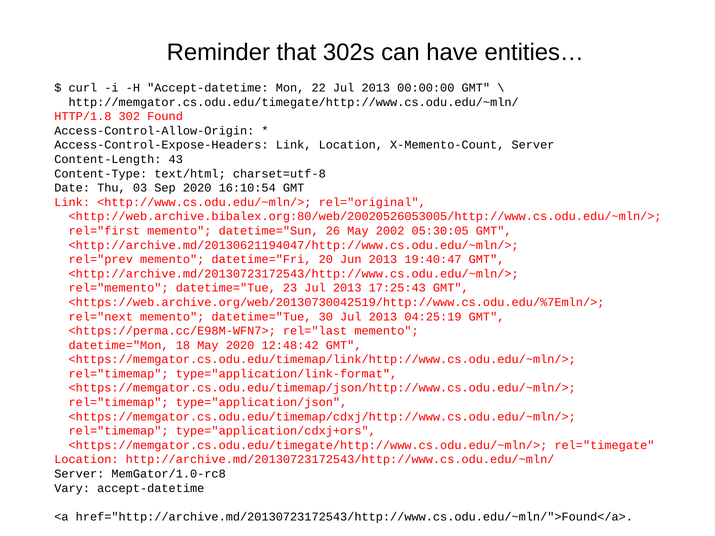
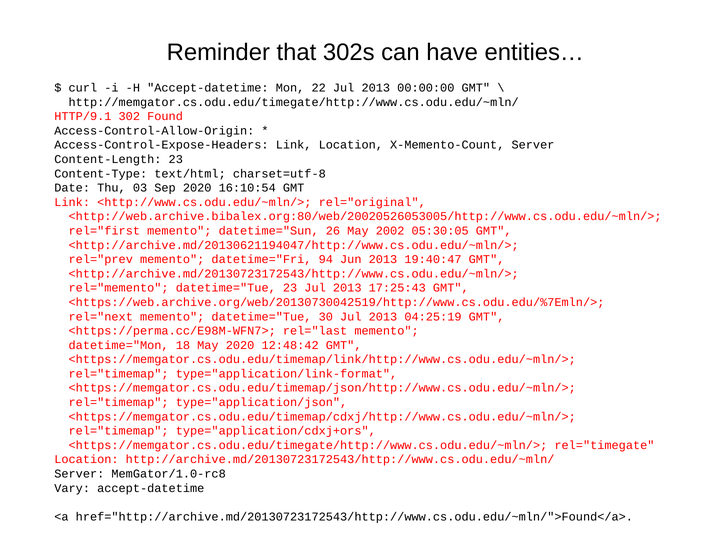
HTTP/1.8: HTTP/1.8 -> HTTP/9.1 (83, 117)
Content-Length 43: 43 -> 23 (176, 159)
20: 20 -> 94 (326, 260)
